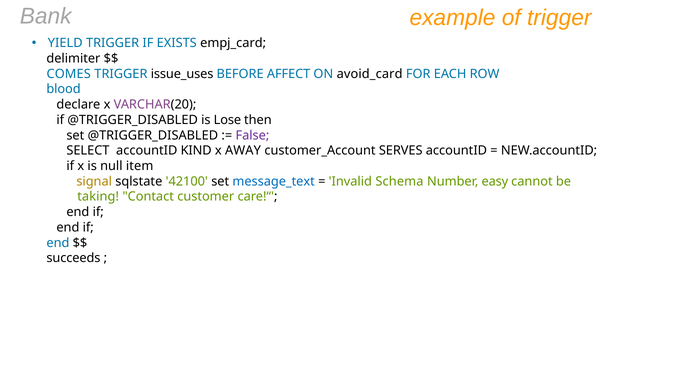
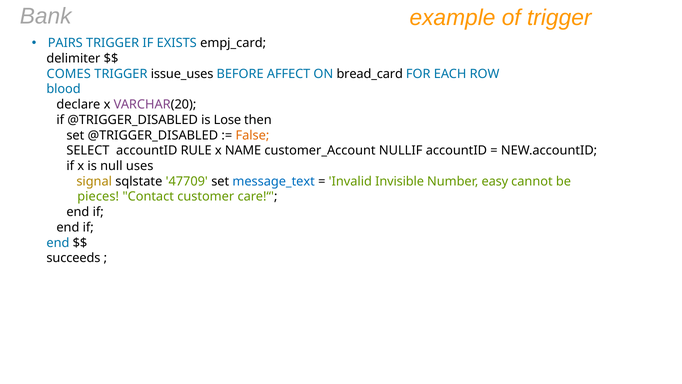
YIELD: YIELD -> PAIRS (65, 43)
avoid_card: avoid_card -> bread_card (370, 74)
False colour: purple -> orange (252, 135)
KIND: KIND -> RULE (196, 150)
AWAY: AWAY -> NAME (243, 150)
SERVES: SERVES -> NULLIF (401, 150)
item: item -> uses (140, 166)
42100: 42100 -> 47709 (187, 181)
Schema: Schema -> Invisible (400, 181)
taking: taking -> pieces (98, 197)
